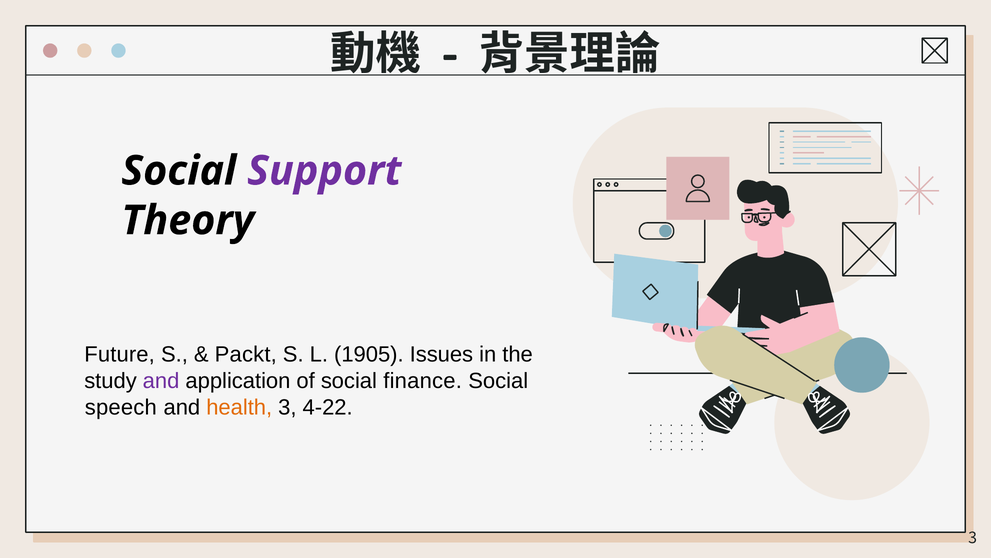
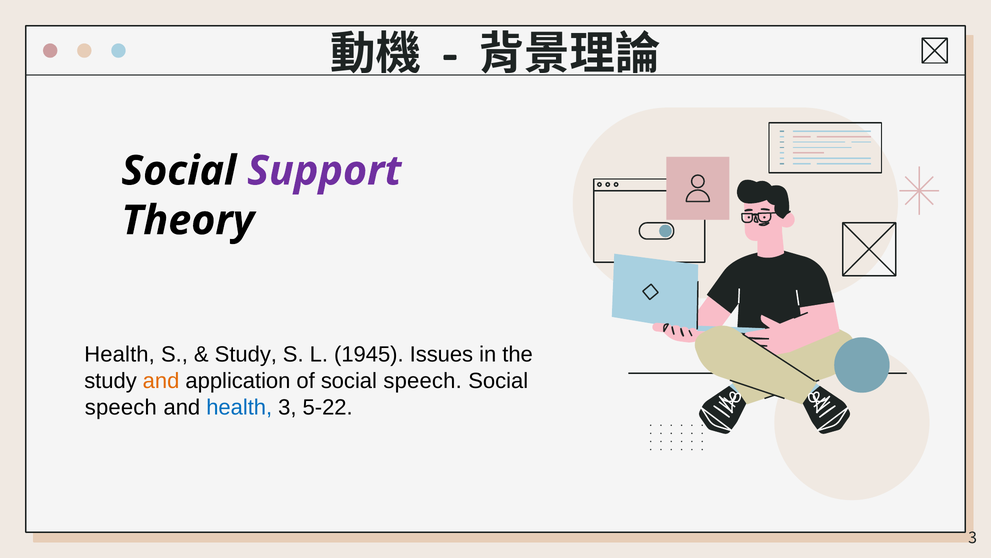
Future: Future -> Health (120, 354)
Packt: Packt -> Study (246, 354)
1905: 1905 -> 1945 (369, 354)
and colour: purple -> orange (161, 381)
of social finance: finance -> speech (423, 381)
health colour: orange -> blue (239, 407)
4-22: 4-22 -> 5-22 (328, 407)
